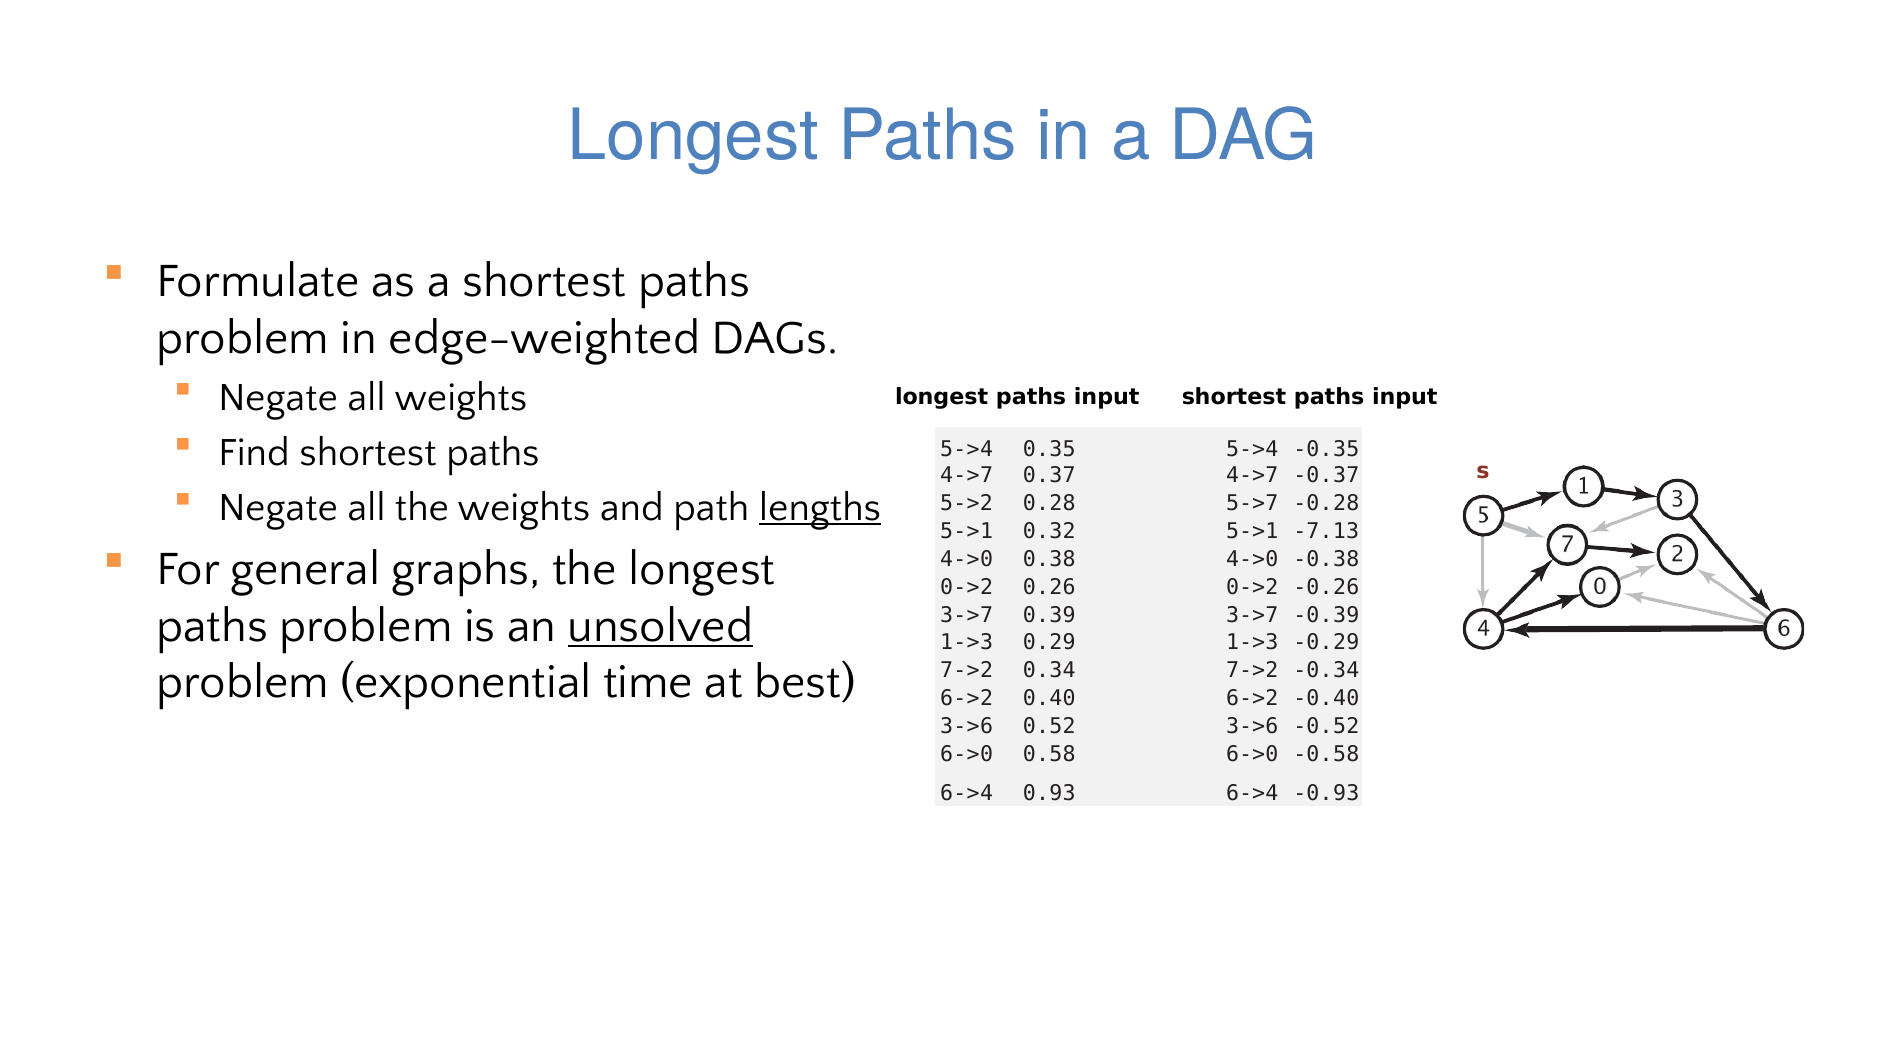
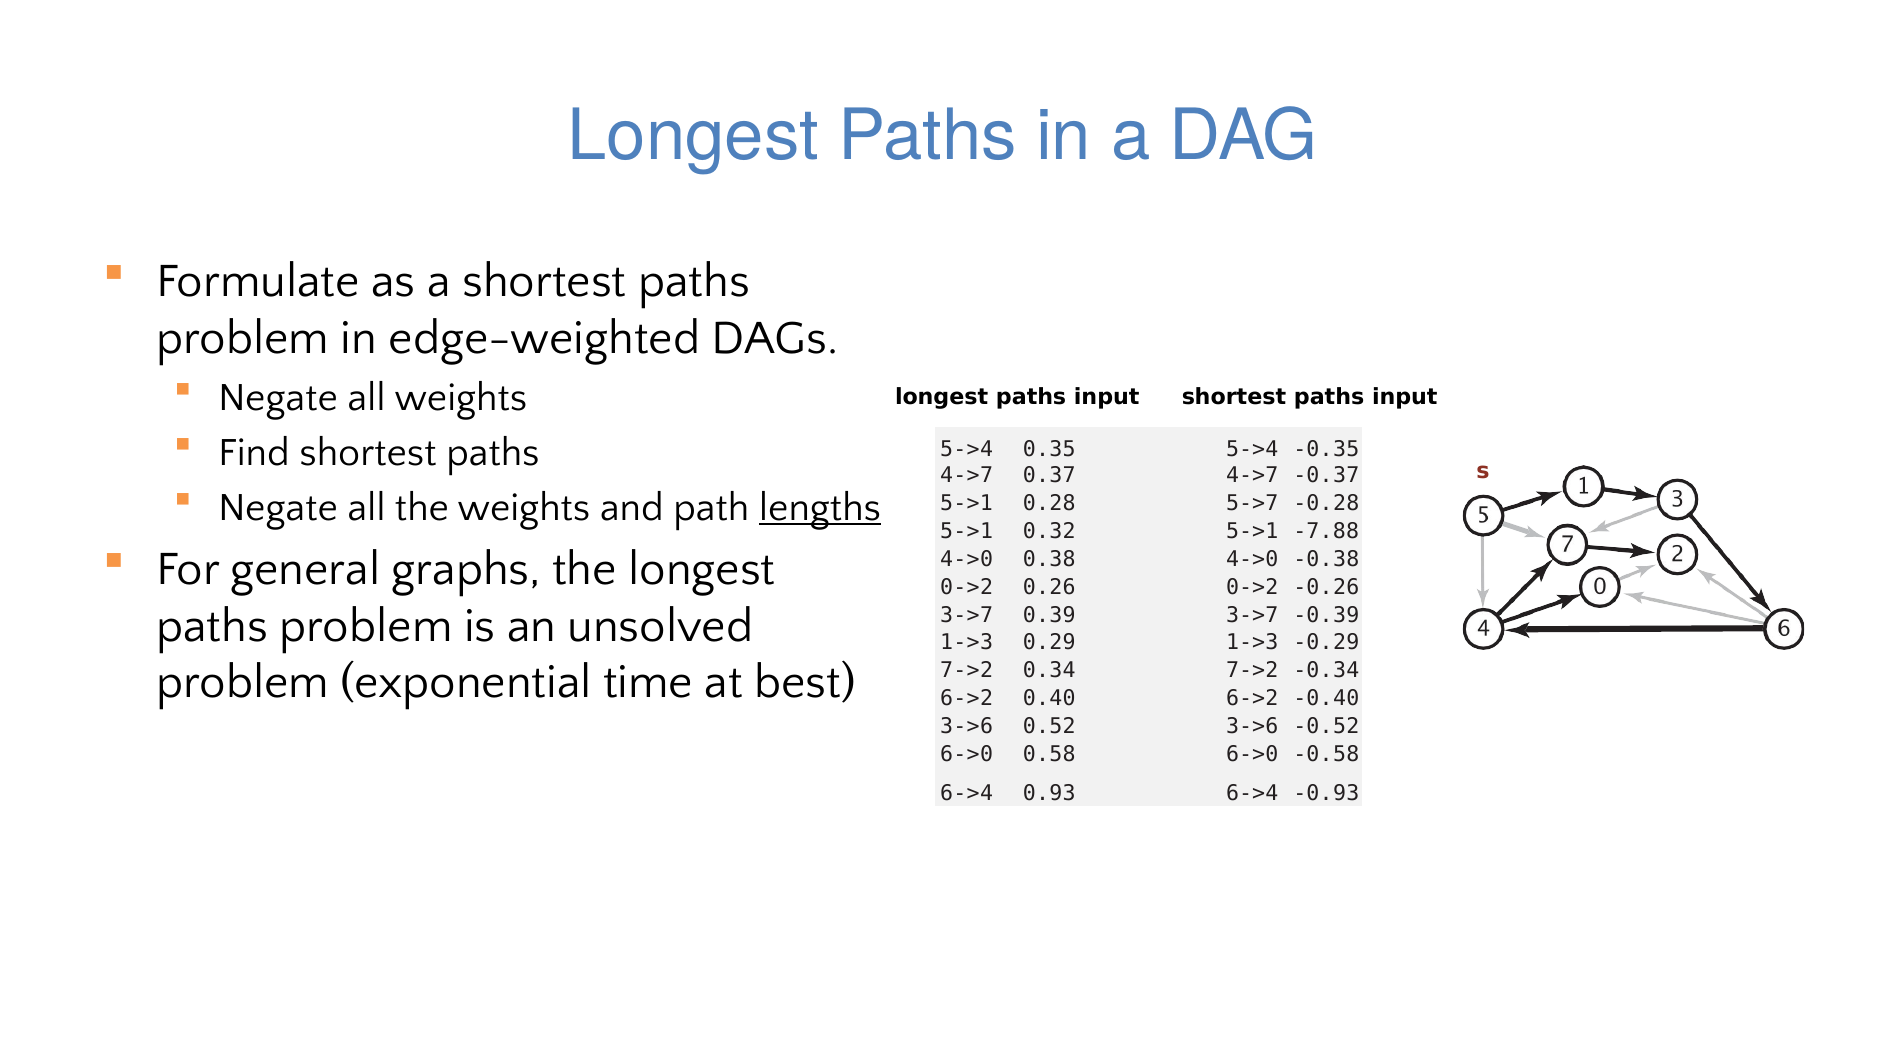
5->2: 5->2 -> 5->1 (966, 503)
-7.13: -7.13 -> -7.88 (1326, 531)
unsolved underline: present -> none (661, 626)
